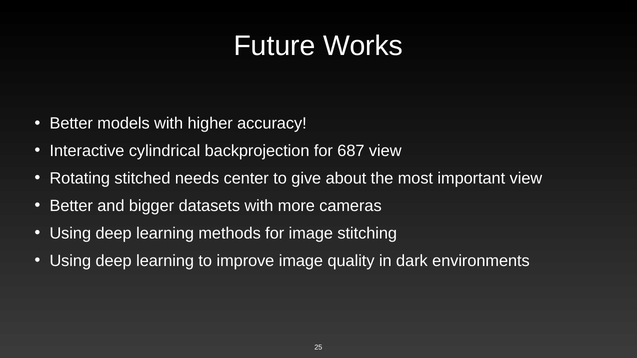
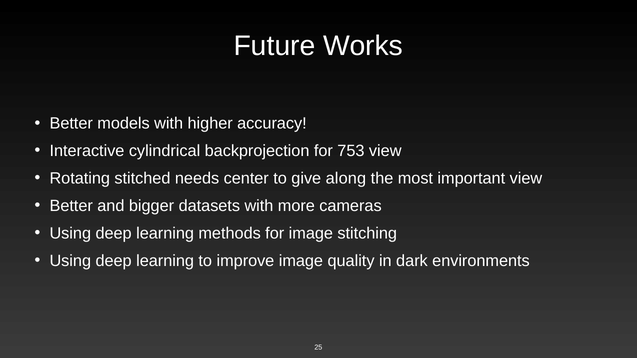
687: 687 -> 753 (351, 151)
about: about -> along (346, 179)
